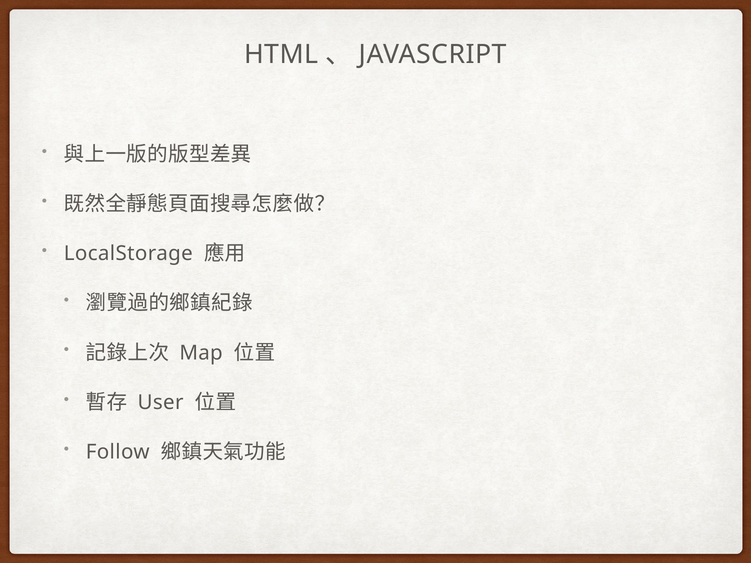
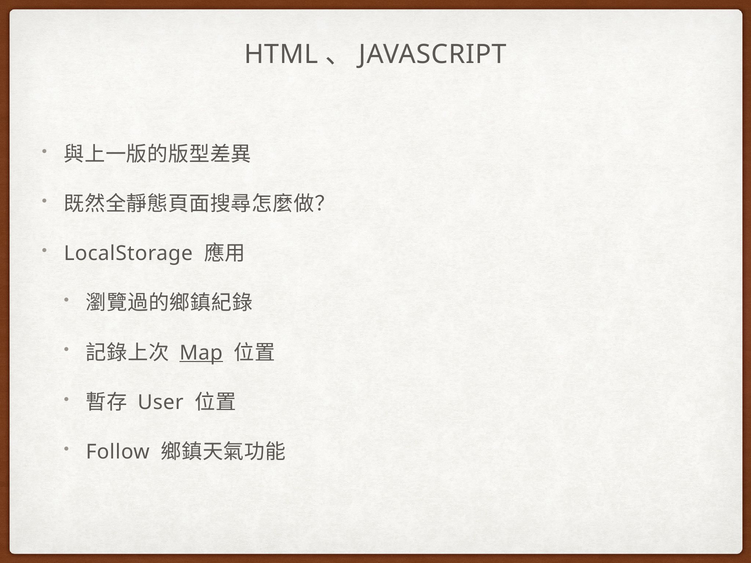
Map underline: none -> present (201, 353)
